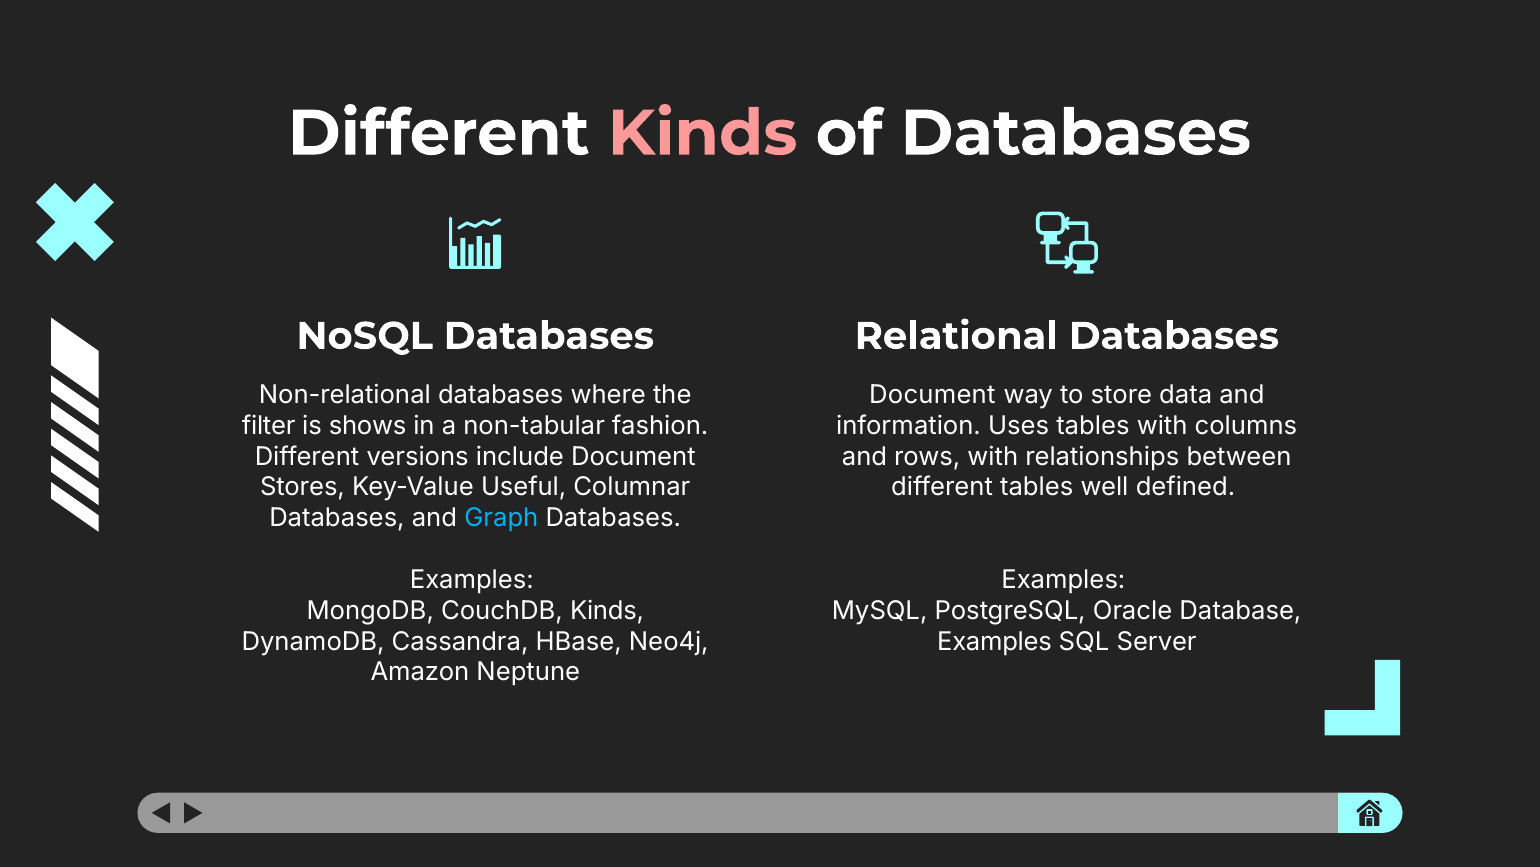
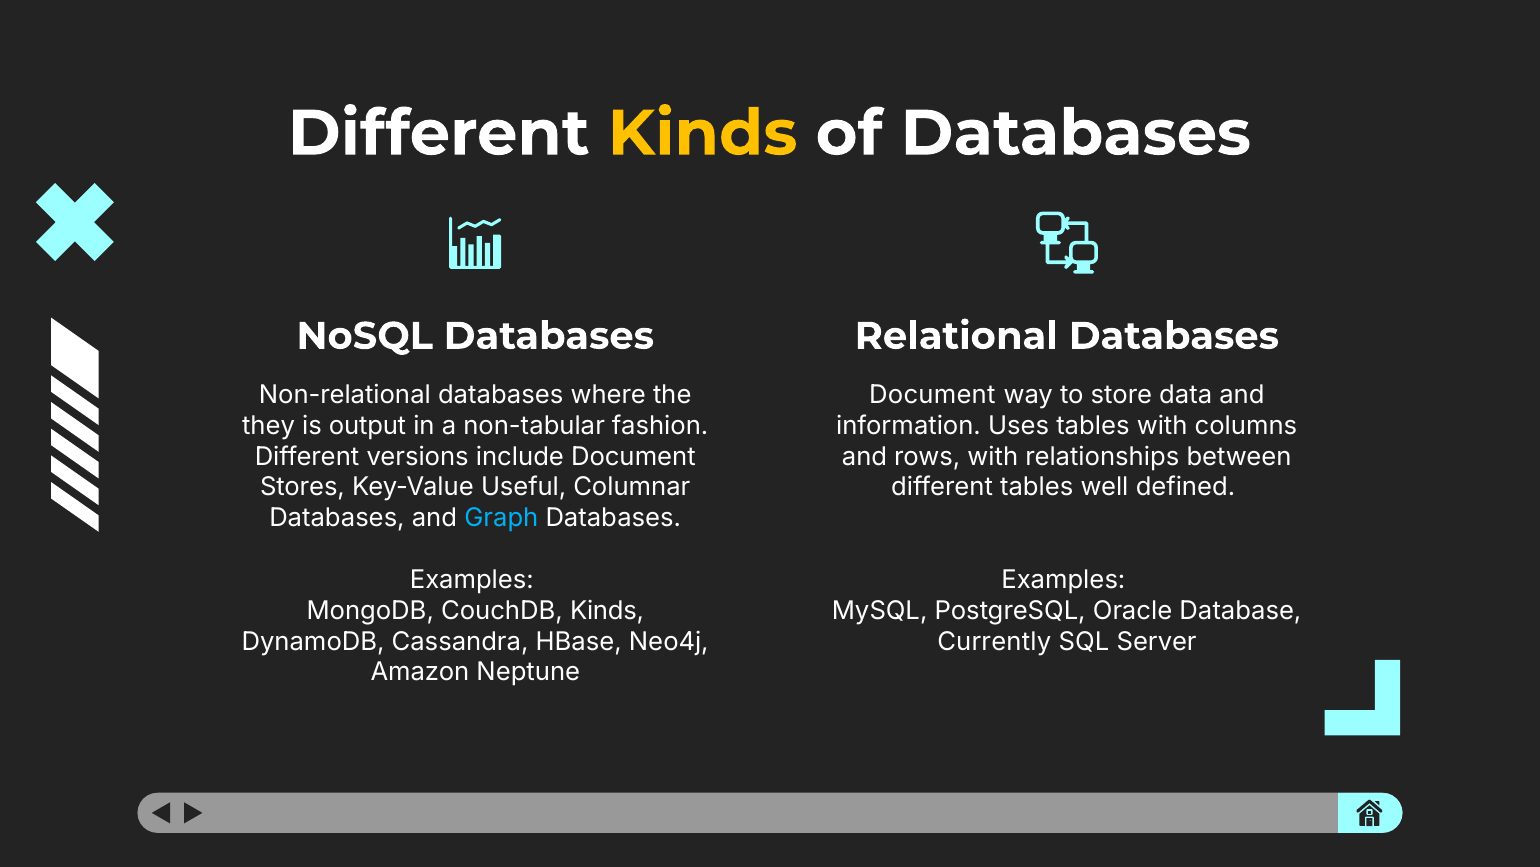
Kinds colour: pink -> yellow (703, 133)
filter: filter -> they (269, 425)
shows: shows -> output (368, 425)
Examples: Examples -> Currently (994, 641)
